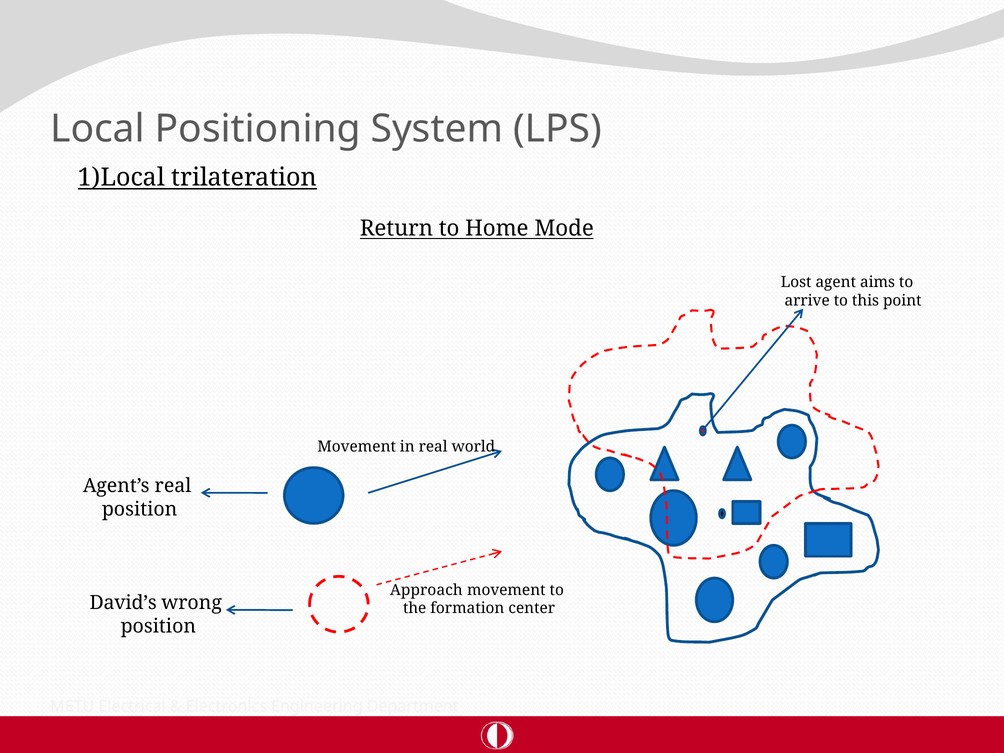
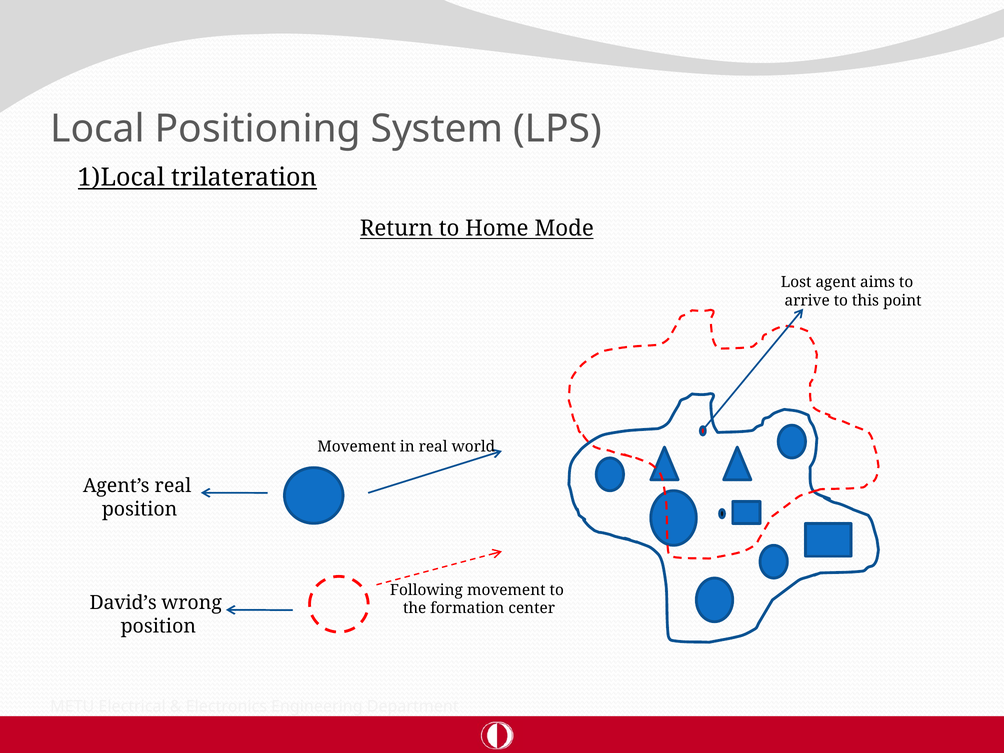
Approach: Approach -> Following (426, 590)
